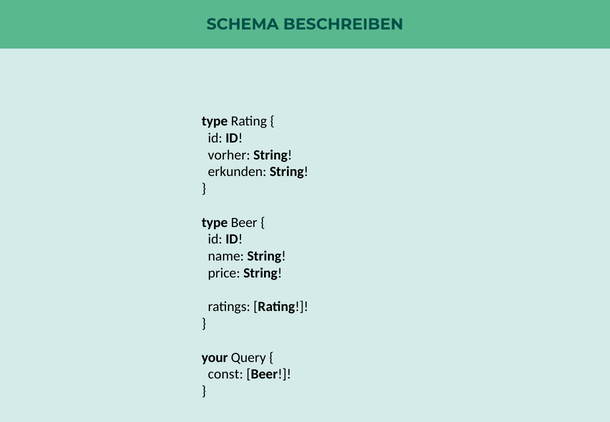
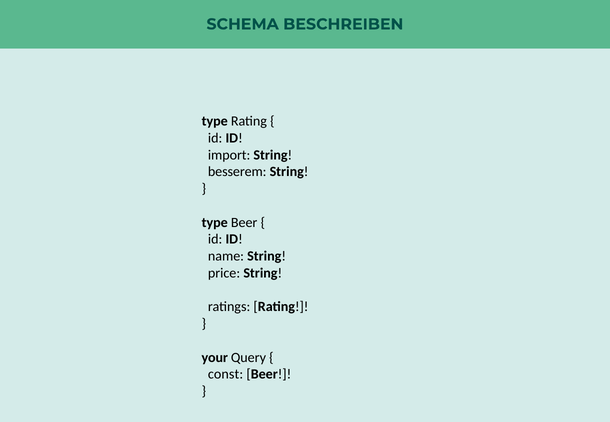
vorher: vorher -> import (229, 155)
erkunden: erkunden -> besserem (237, 172)
